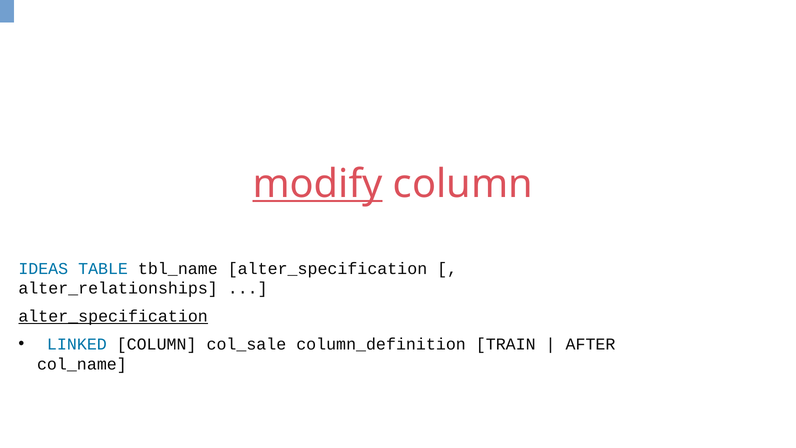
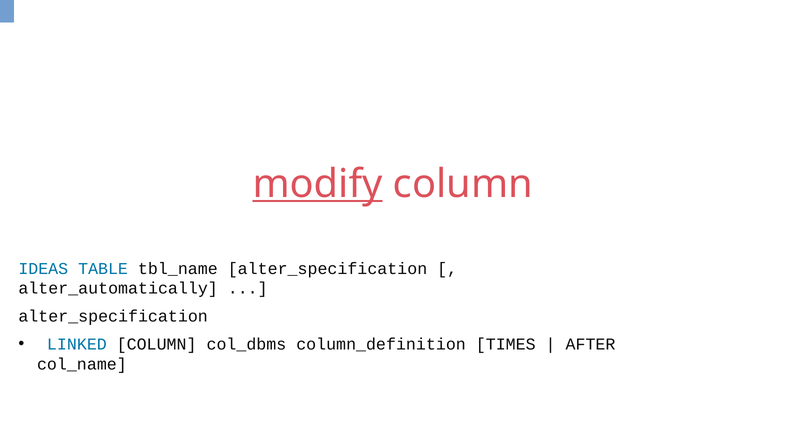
alter_relationships: alter_relationships -> alter_automatically (118, 288)
alter_specification underline: present -> none (113, 316)
col_sale: col_sale -> col_dbms (246, 344)
TRAIN: TRAIN -> TIMES (506, 344)
